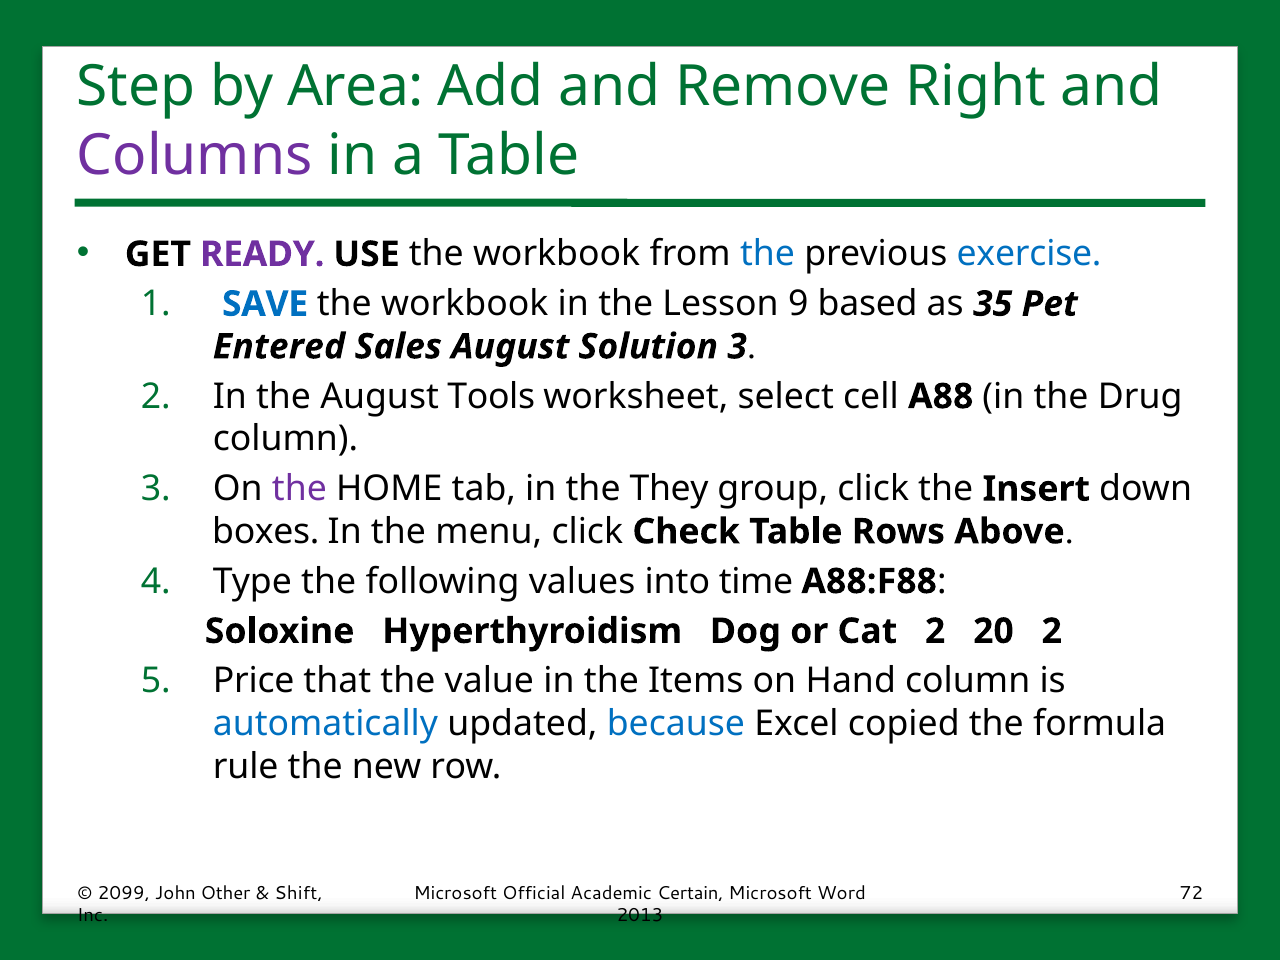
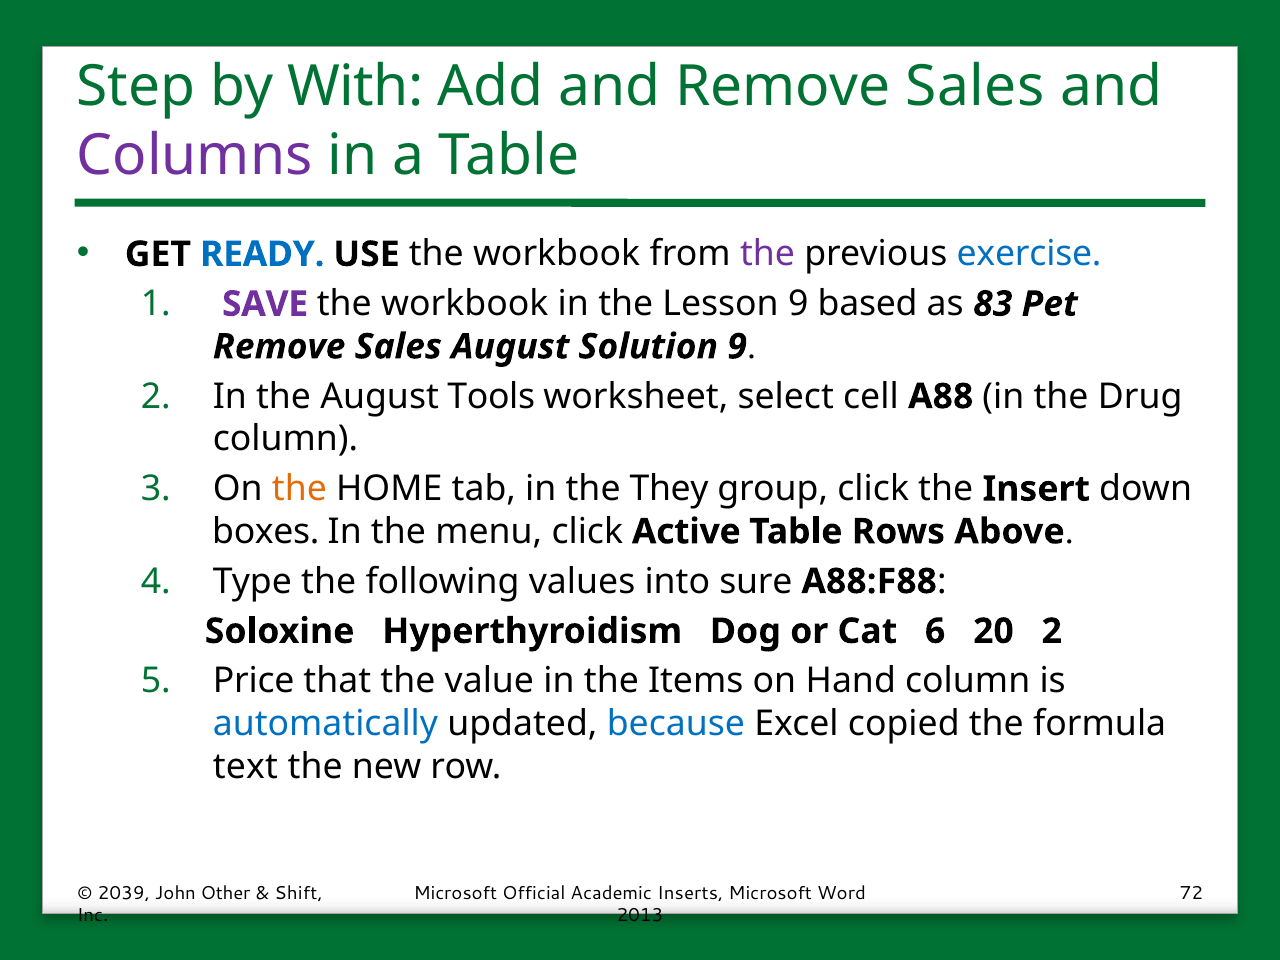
Area: Area -> With (355, 87)
and Remove Right: Right -> Sales (975, 87)
READY colour: purple -> blue (262, 254)
the colour: blue -> purple (767, 254)
SAVE colour: blue -> purple (265, 304)
35: 35 -> 83 (993, 304)
Entered: Entered -> Remove (279, 347)
Solution 3: 3 -> 9 (737, 347)
the colour: purple -> orange (299, 489)
Check: Check -> Active (686, 532)
time: time -> sure (756, 581)
Cat 2: 2 -> 6 (935, 631)
rule: rule -> text (245, 766)
2099: 2099 -> 2039 (124, 893)
Certain: Certain -> Inserts (690, 893)
